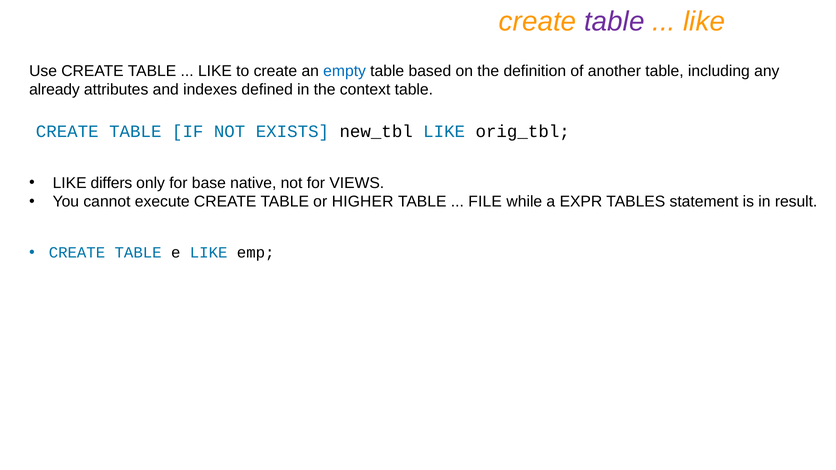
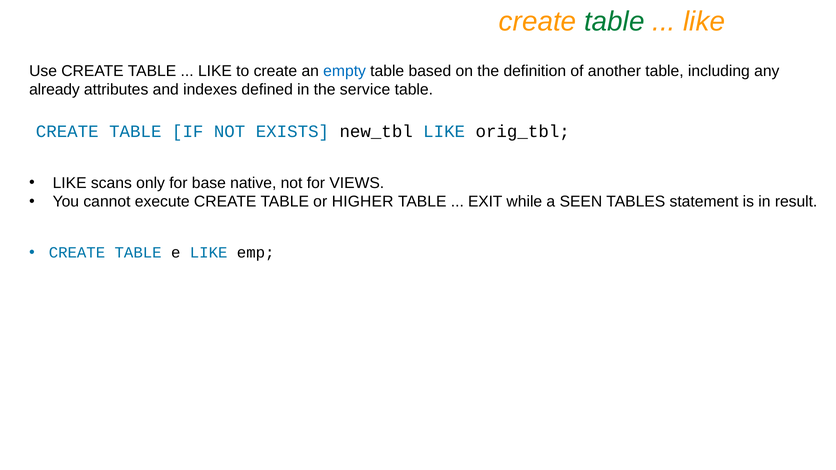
table colour: purple -> green (614, 22)
context: context -> service (365, 90)
differs: differs -> scans (111, 183)
FILE: FILE -> EXIT (485, 202)
EXPR: EXPR -> SEEN (581, 202)
